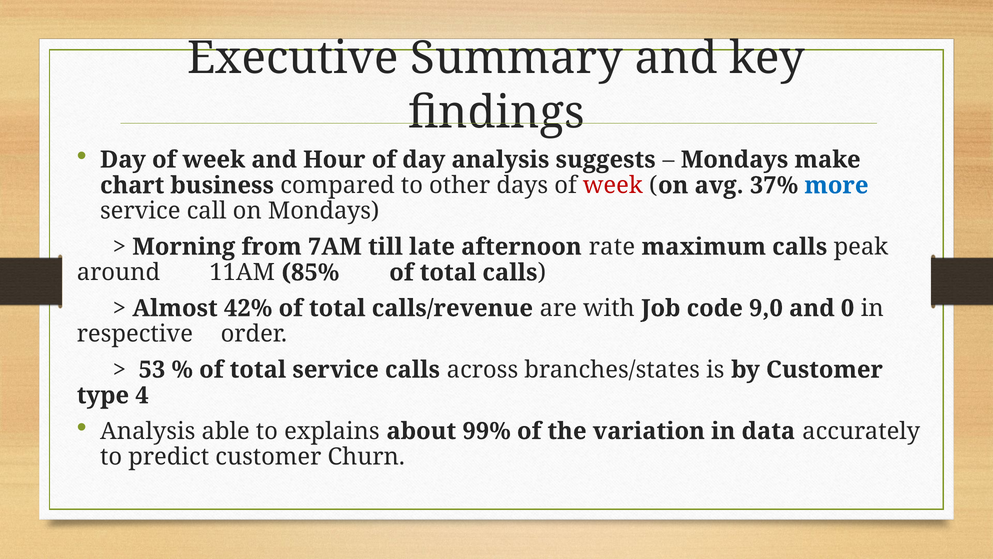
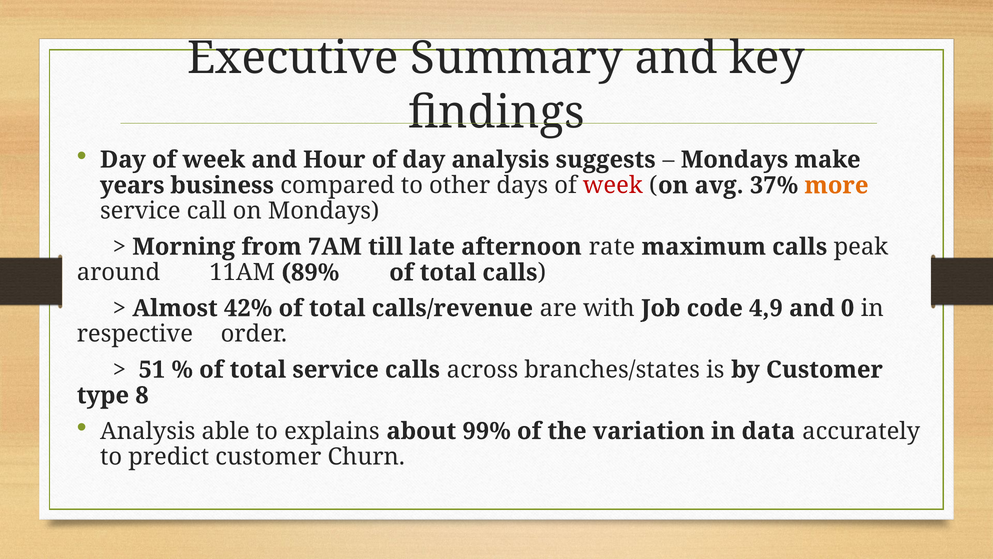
chart: chart -> years (132, 185)
more colour: blue -> orange (836, 185)
85%: 85% -> 89% (310, 272)
9,0: 9,0 -> 4,9 (766, 308)
53: 53 -> 51 (152, 369)
4: 4 -> 8 (142, 395)
